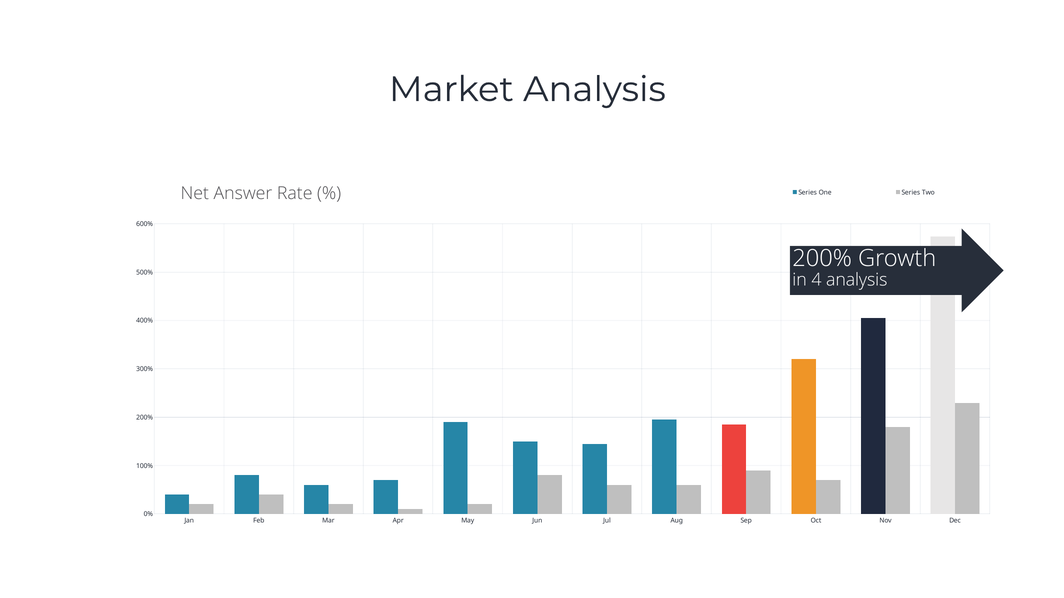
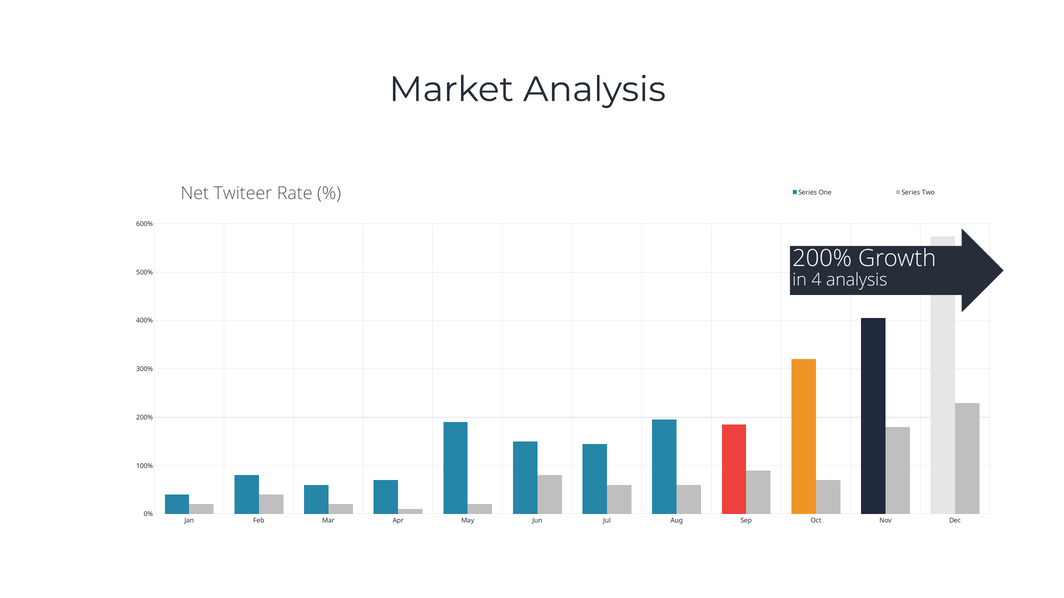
Answer: Answer -> Twiteer (243, 194)
